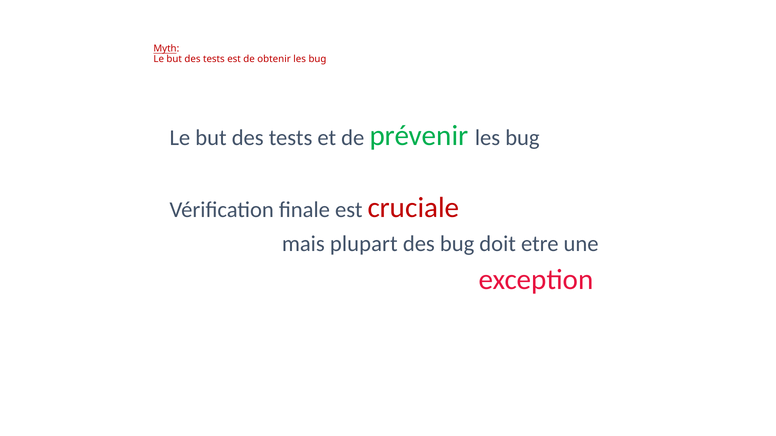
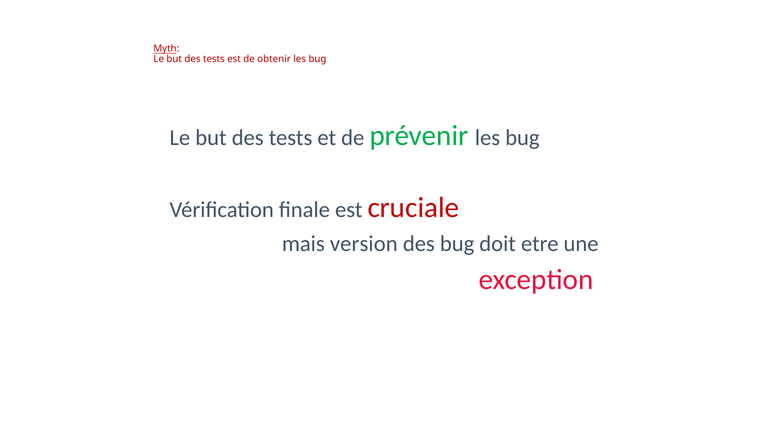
plupart: plupart -> version (364, 244)
